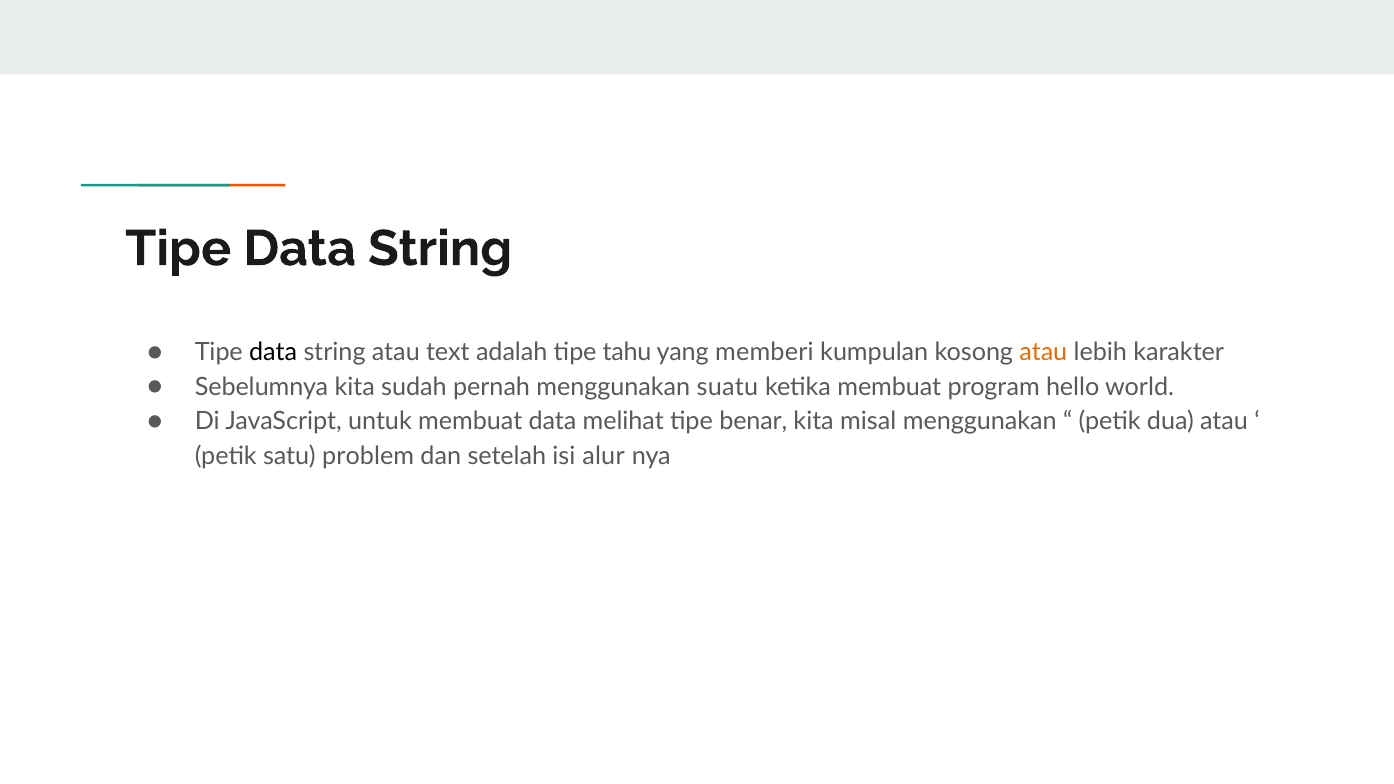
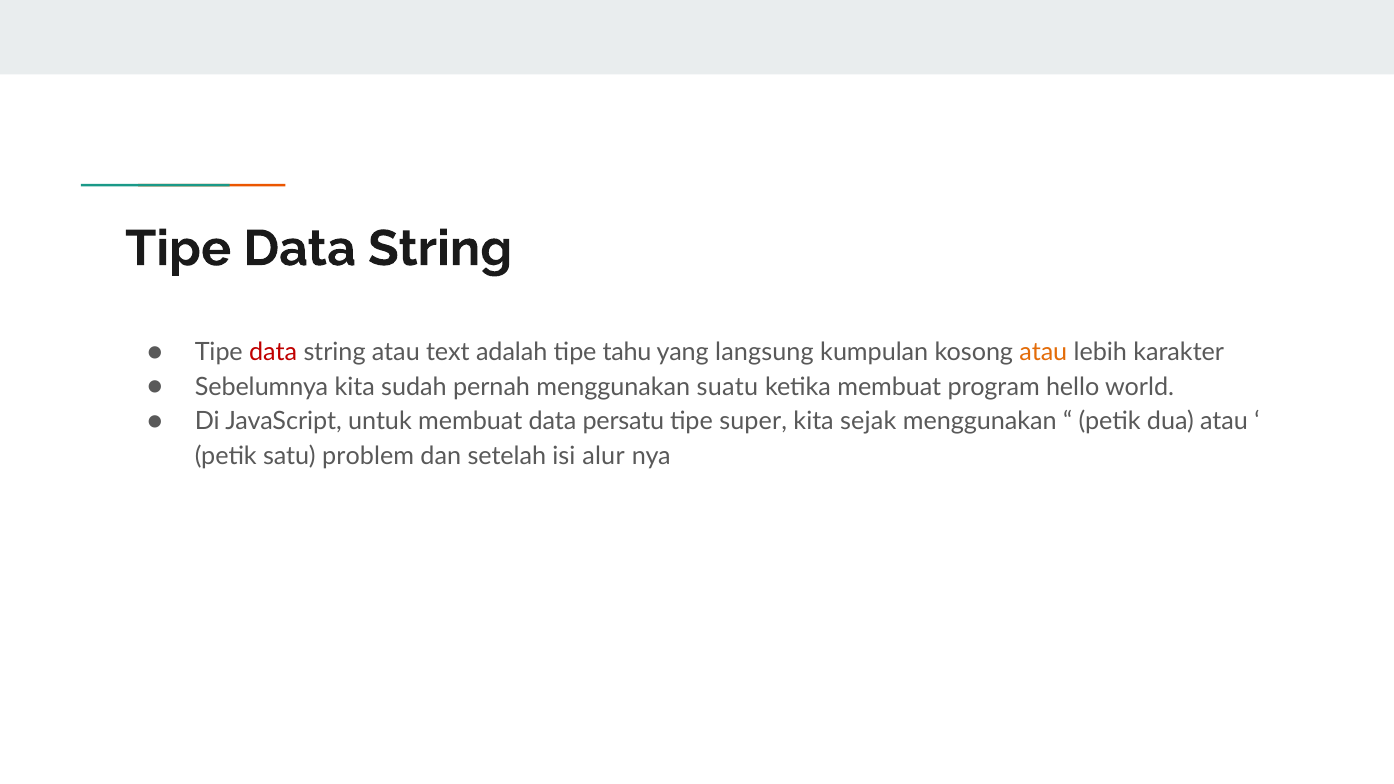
data colour: black -> red (273, 352)
memberi: memberi -> langsung (764, 352)
melihat: melihat -> persatu (623, 422)
benar: benar -> super (753, 422)
misal: misal -> sejak (868, 422)
